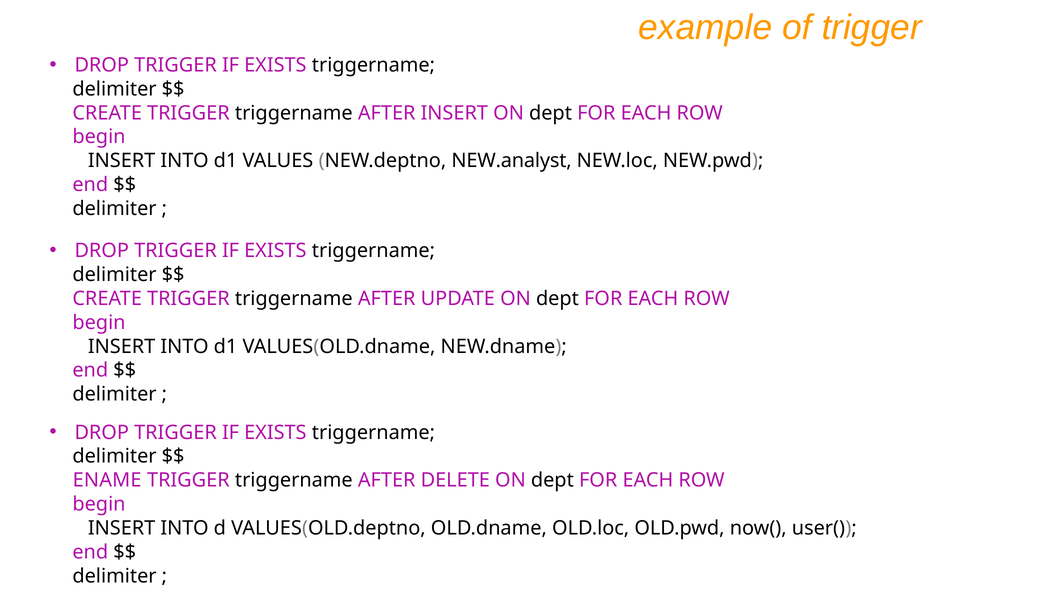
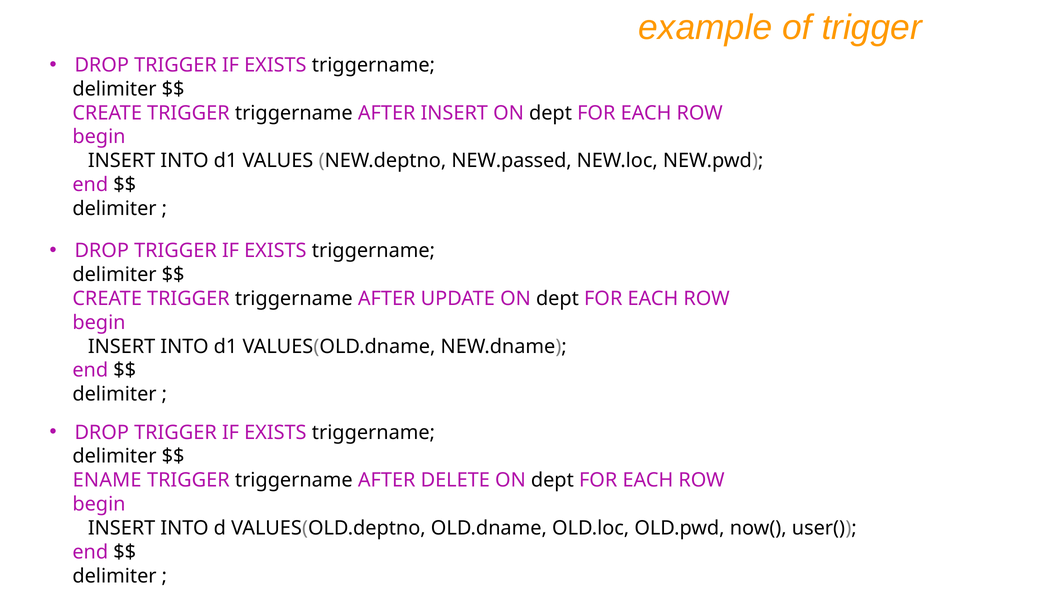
NEW.analyst: NEW.analyst -> NEW.passed (512, 161)
